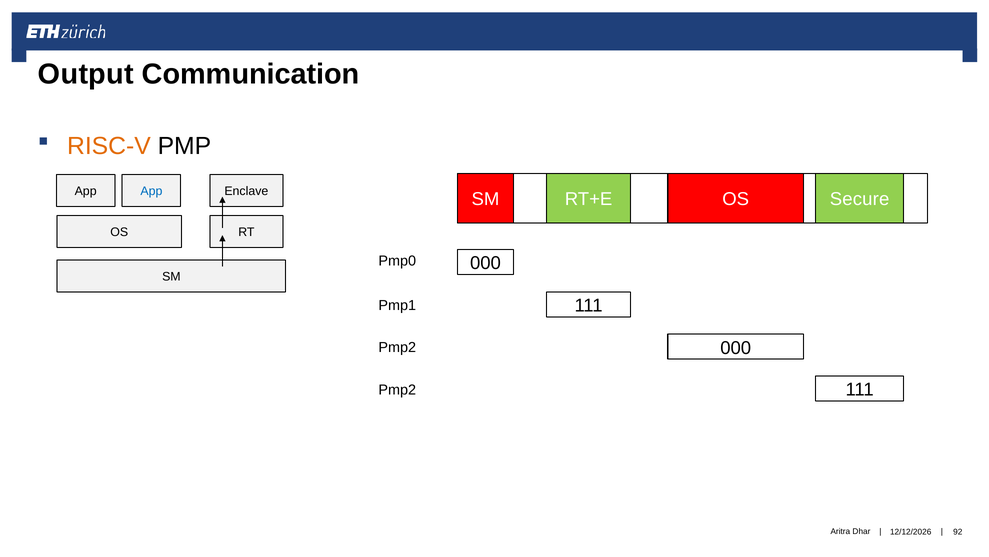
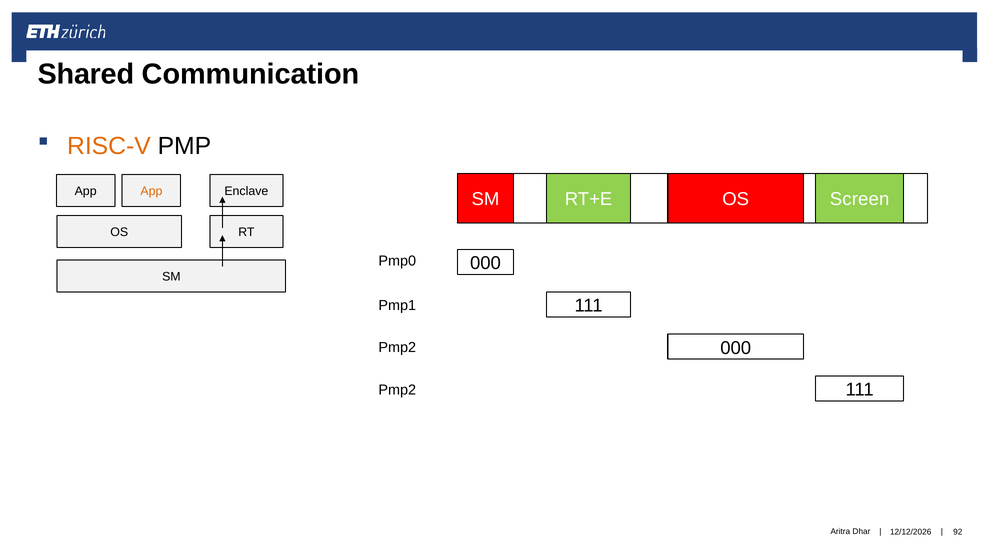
Output: Output -> Shared (86, 74)
App colour: blue -> orange (151, 191)
Secure: Secure -> Screen (860, 199)
